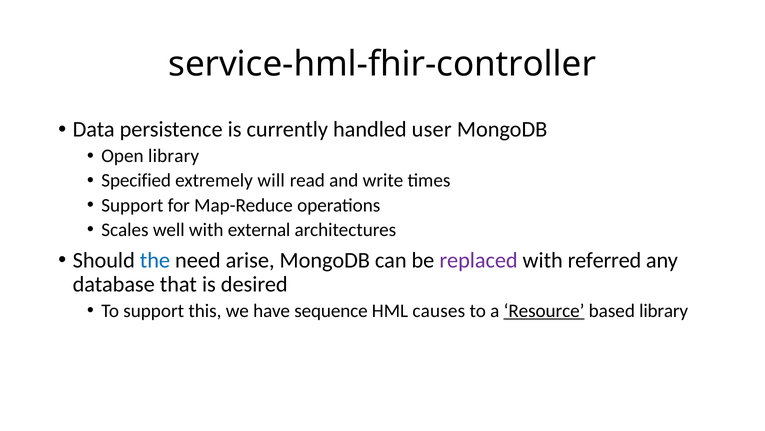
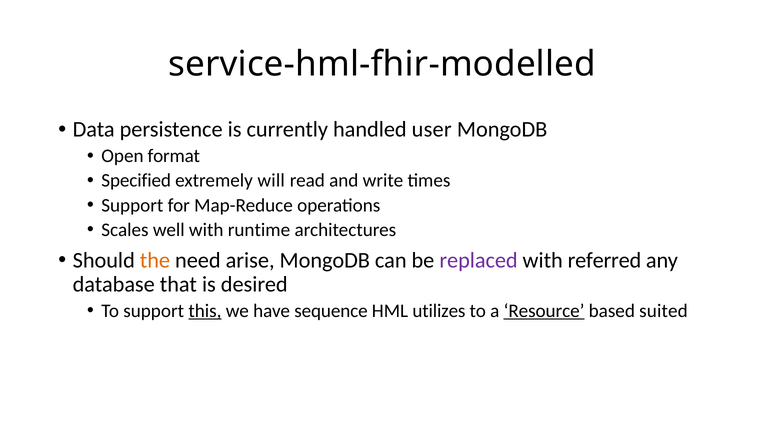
service-hml-fhir-controller: service-hml-fhir-controller -> service-hml-fhir-modelled (382, 64)
Open library: library -> format (174, 156)
external: external -> runtime (259, 230)
the colour: blue -> orange (155, 260)
this underline: none -> present (205, 310)
causes: causes -> utilizes (439, 310)
based library: library -> suited (663, 310)
